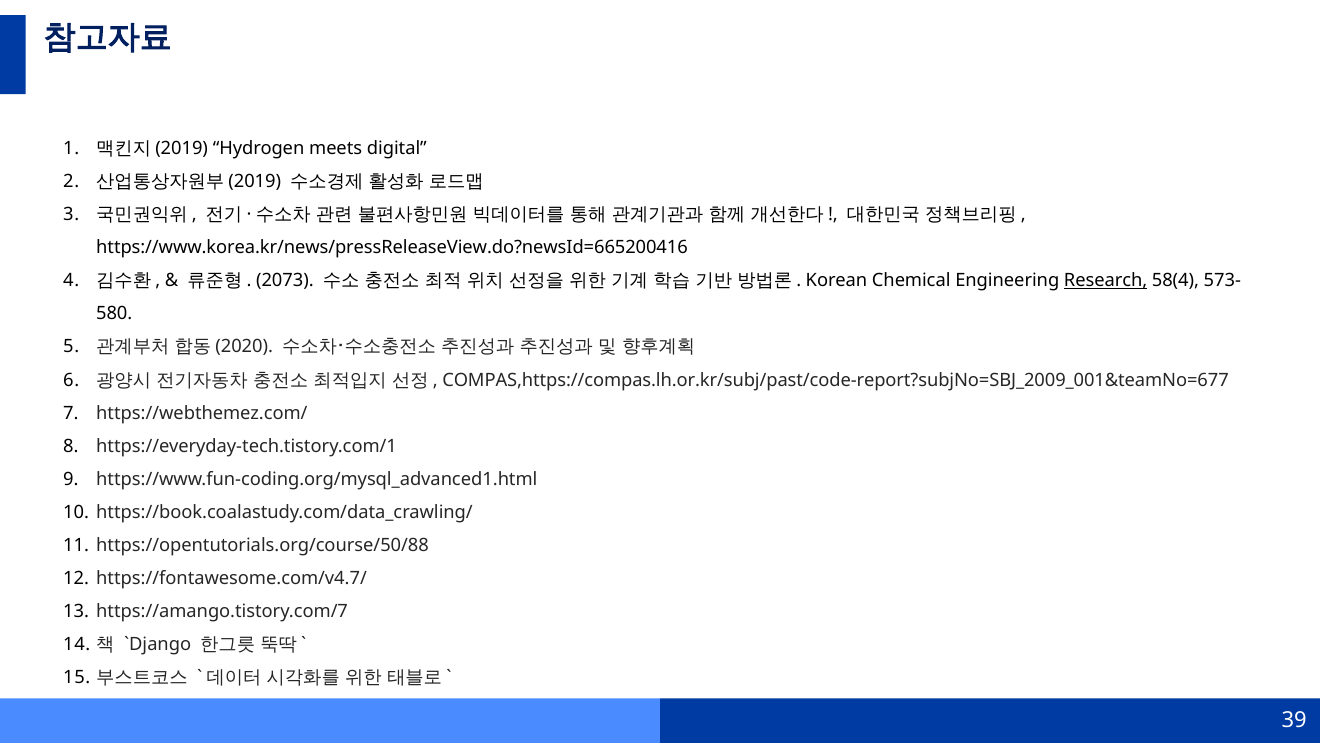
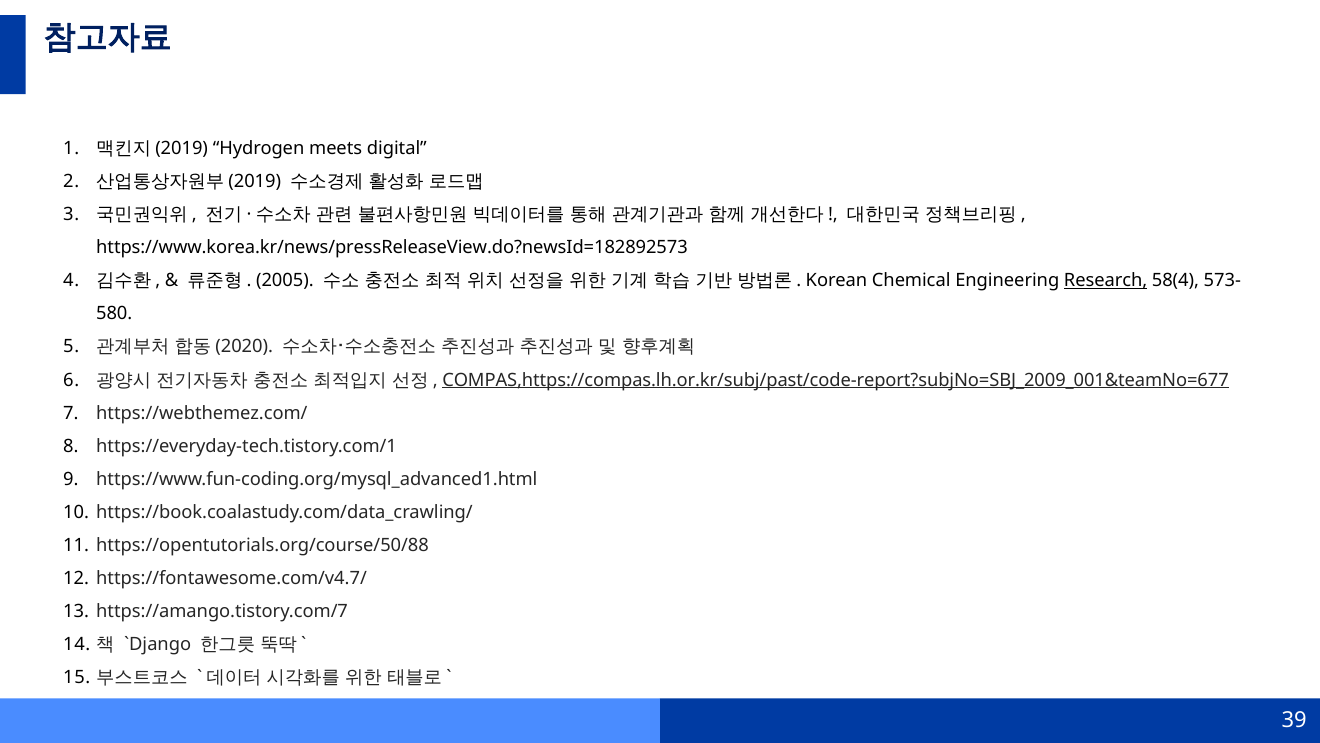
https://www.korea.kr/news/pressReleaseView.do?newsId=665200416: https://www.korea.kr/news/pressReleaseView.do?newsId=665200416 -> https://www.korea.kr/news/pressReleaseView.do?newsId=182892573 (392, 248)
2073: 2073 -> 2005 (285, 281)
COMPAS,https://compas.lh.or.kr/subj/past/code-report?subjNo=SBJ_2009_001&teamNo=677 underline: none -> present (836, 380)
